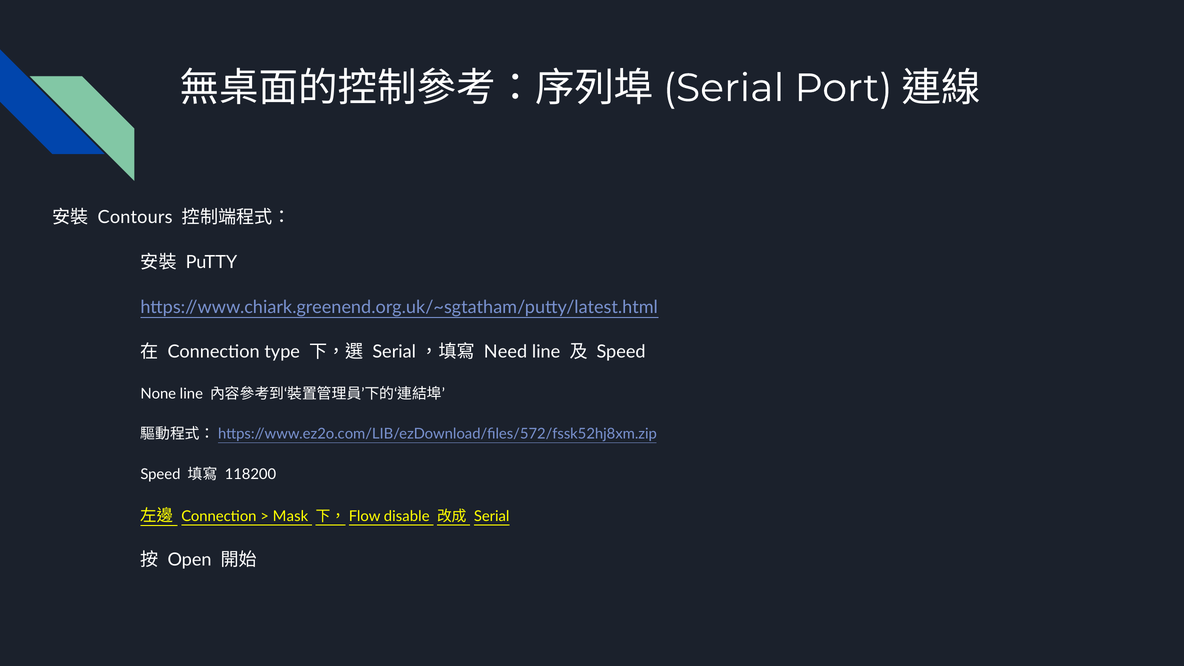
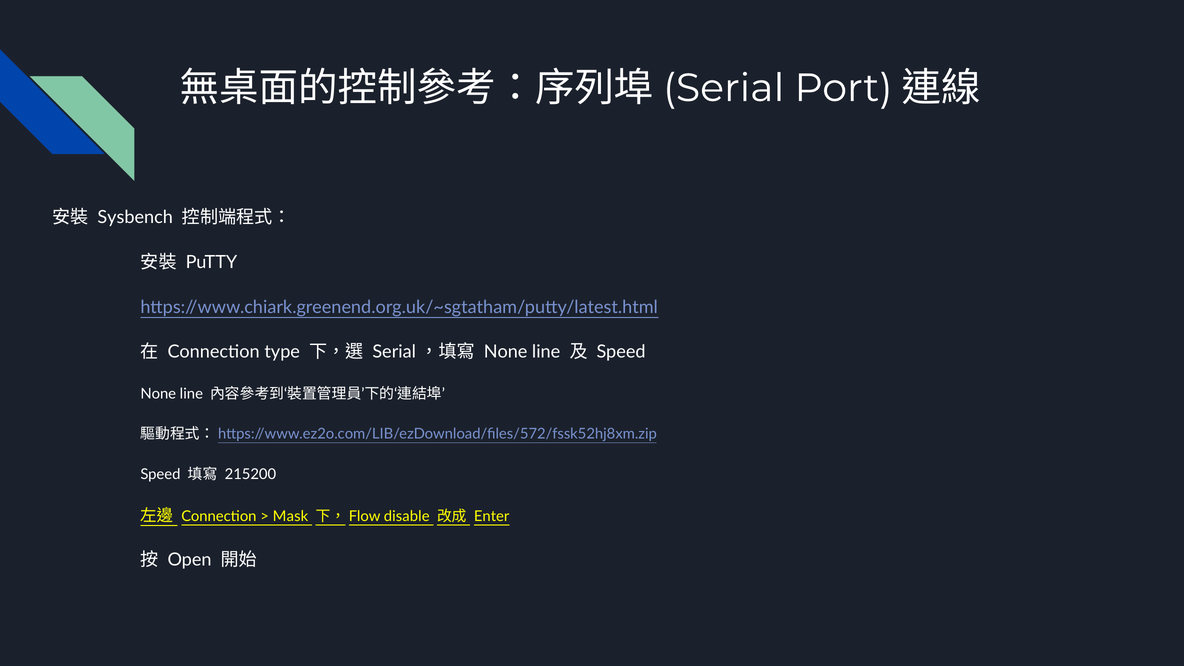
Contours: Contours -> Sysbench (135, 217)
Need: Need -> None (506, 352)
118200: 118200 -> 215200 (250, 474)
Serial: Serial -> Enter (492, 516)
